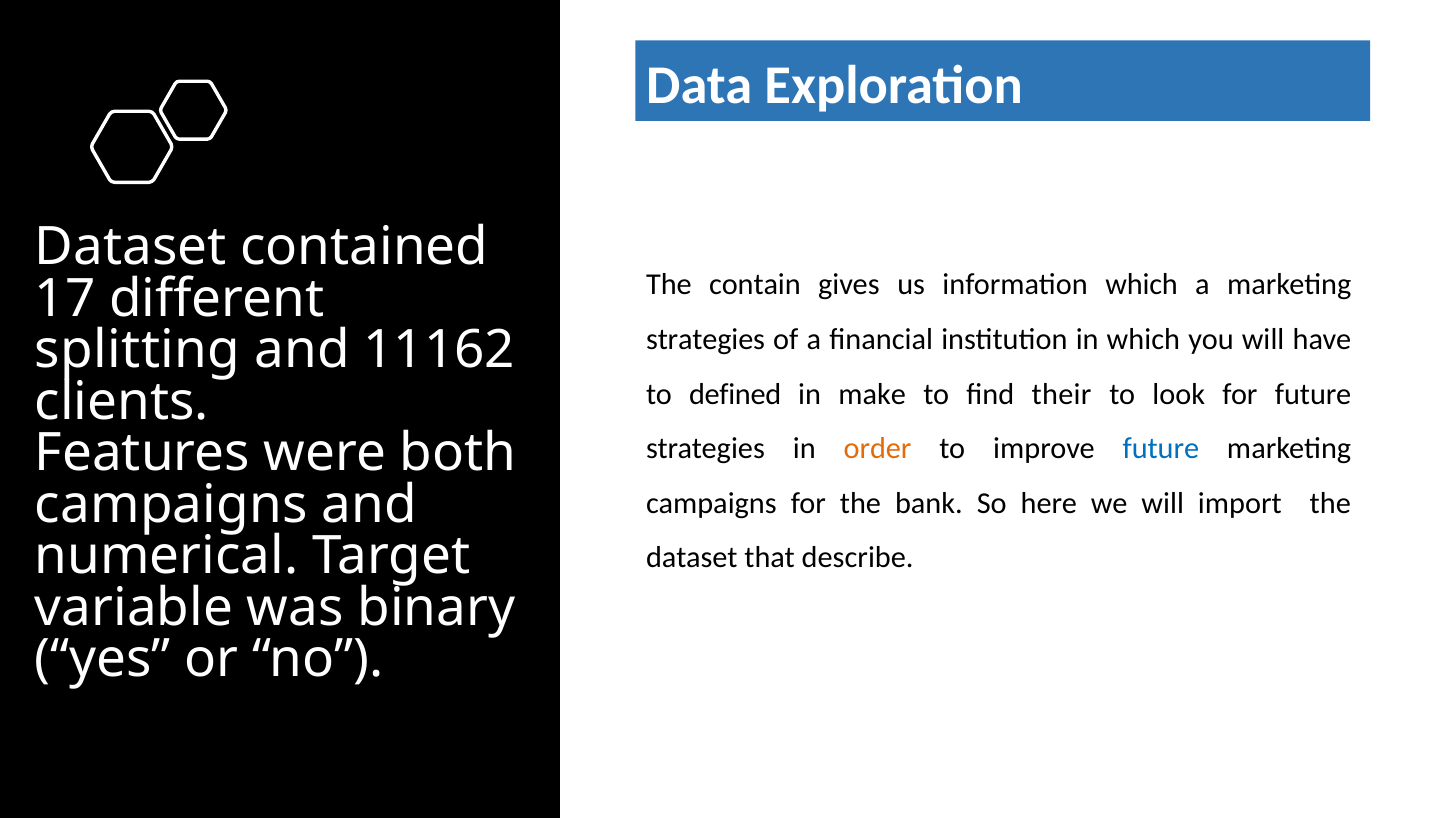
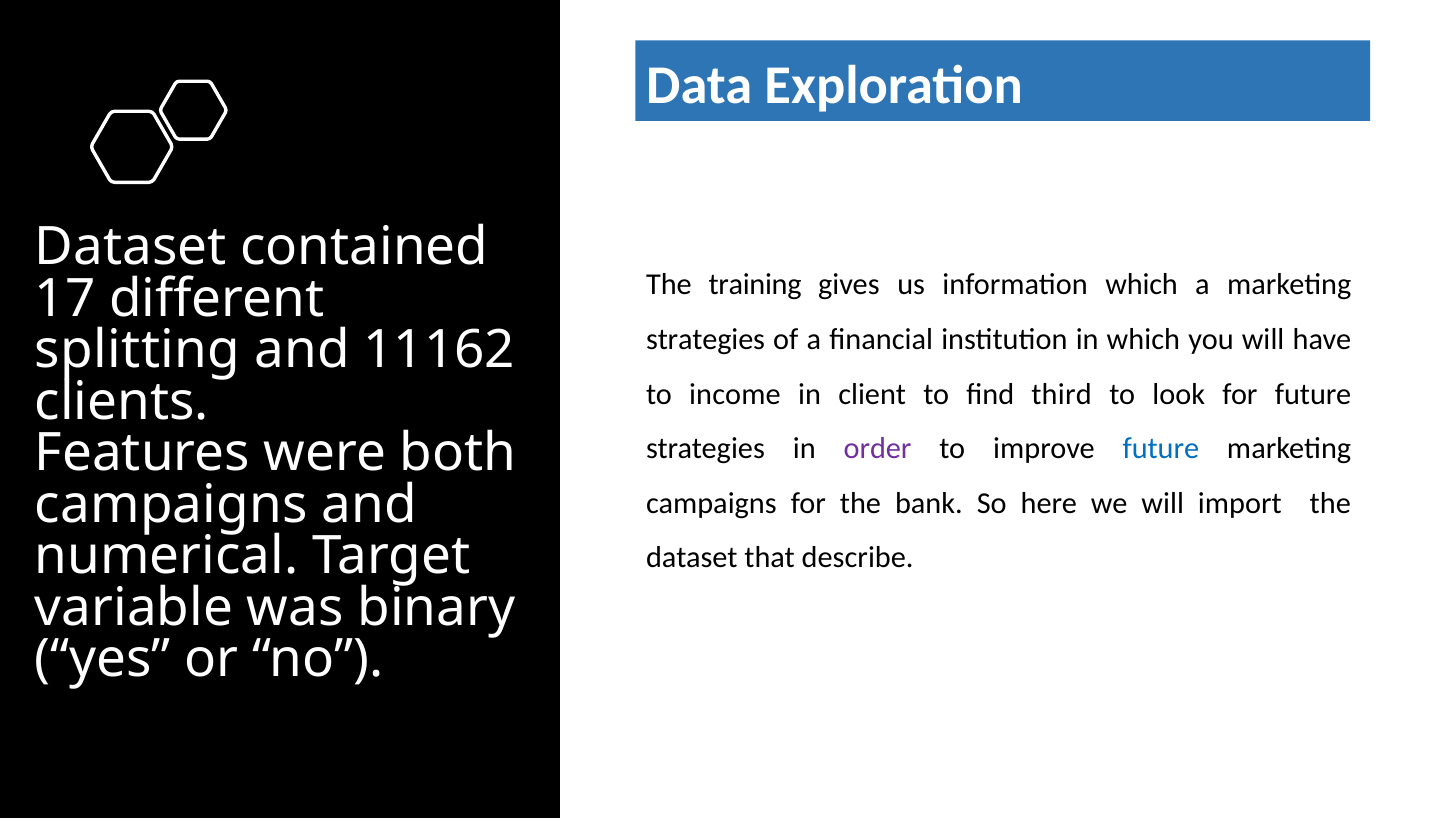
contain: contain -> training (755, 285)
defined: defined -> income (735, 394)
make: make -> client (872, 394)
their: their -> third (1062, 394)
order colour: orange -> purple (878, 448)
